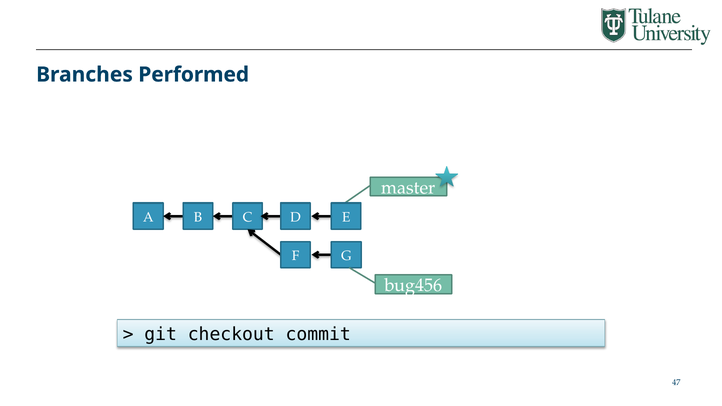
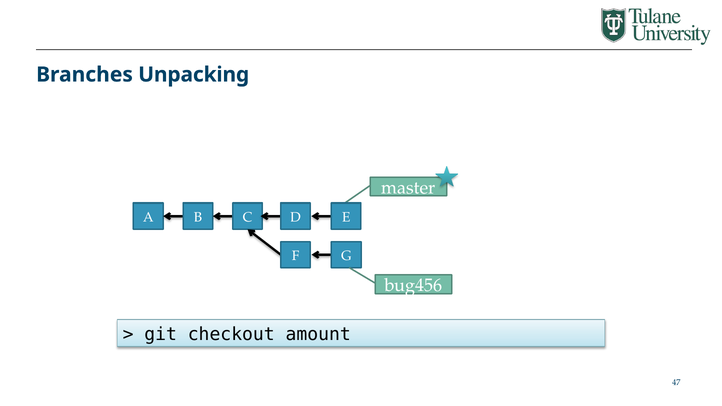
Performed: Performed -> Unpacking (194, 75)
commit: commit -> amount (318, 334)
